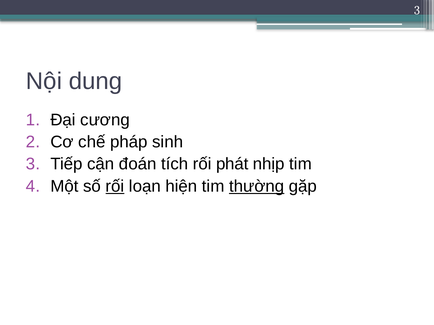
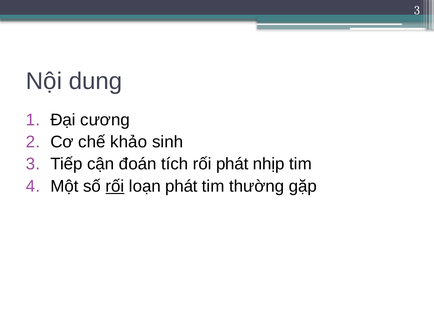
pháp: pháp -> khảo (129, 142)
loạn hiện: hiện -> phát (181, 186)
thường underline: present -> none (257, 186)
